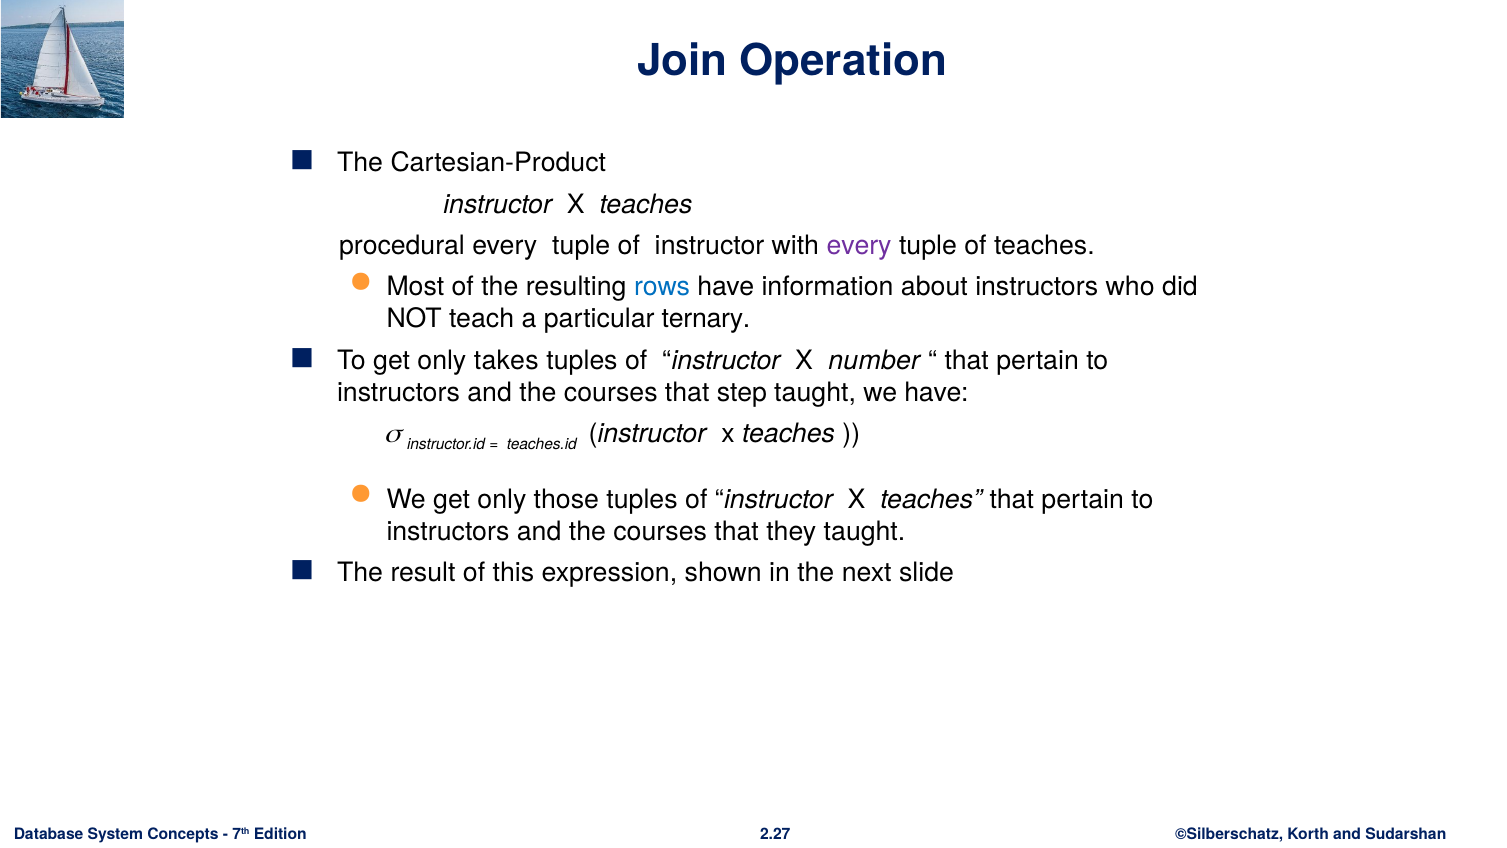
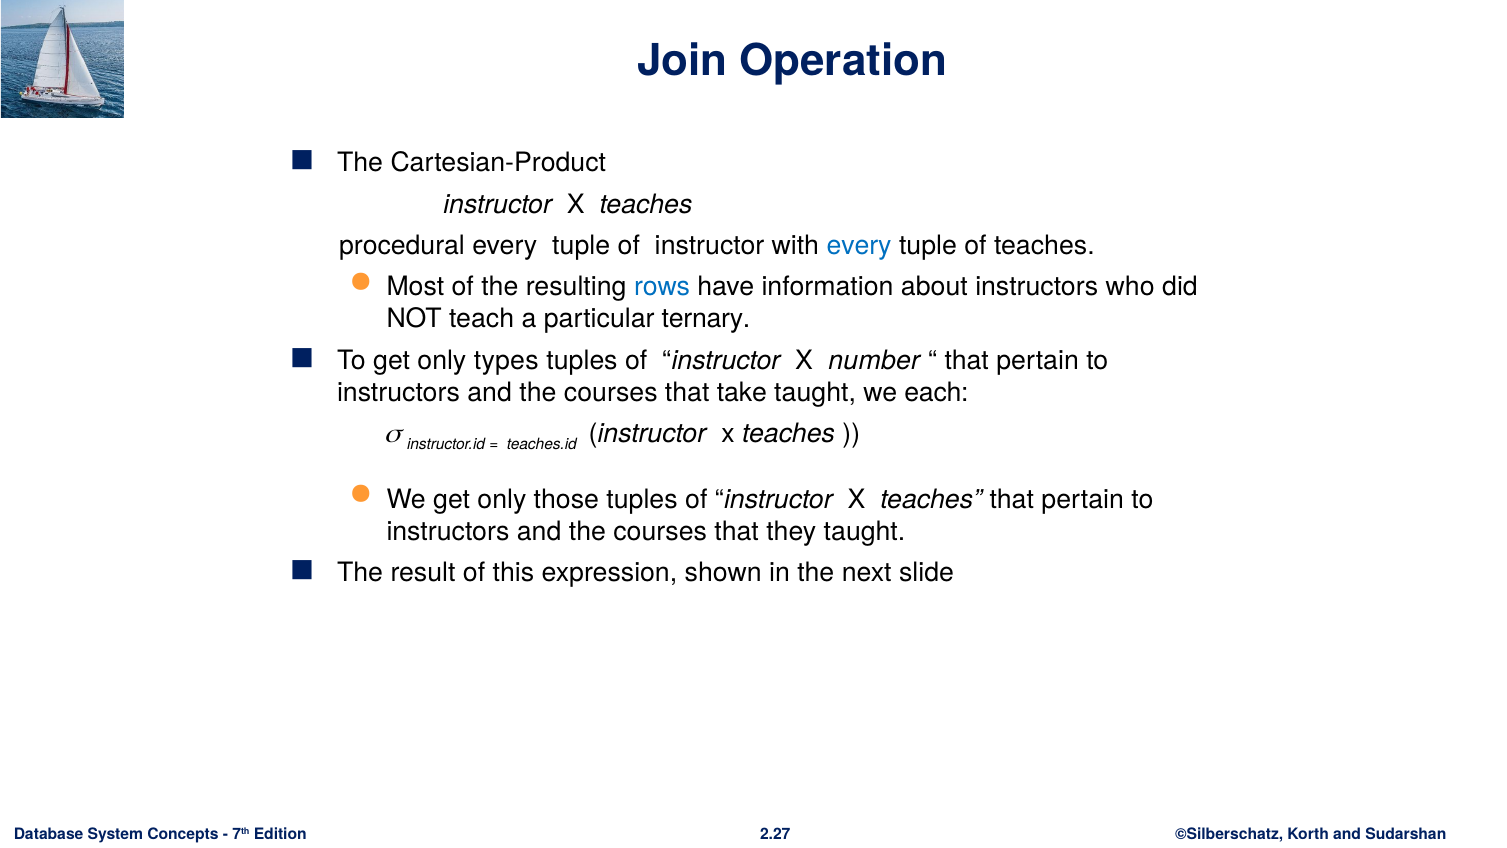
every colour: purple -> blue (859, 246)
takes: takes -> types (506, 360)
step: step -> take (742, 392)
we have: have -> each (937, 392)
